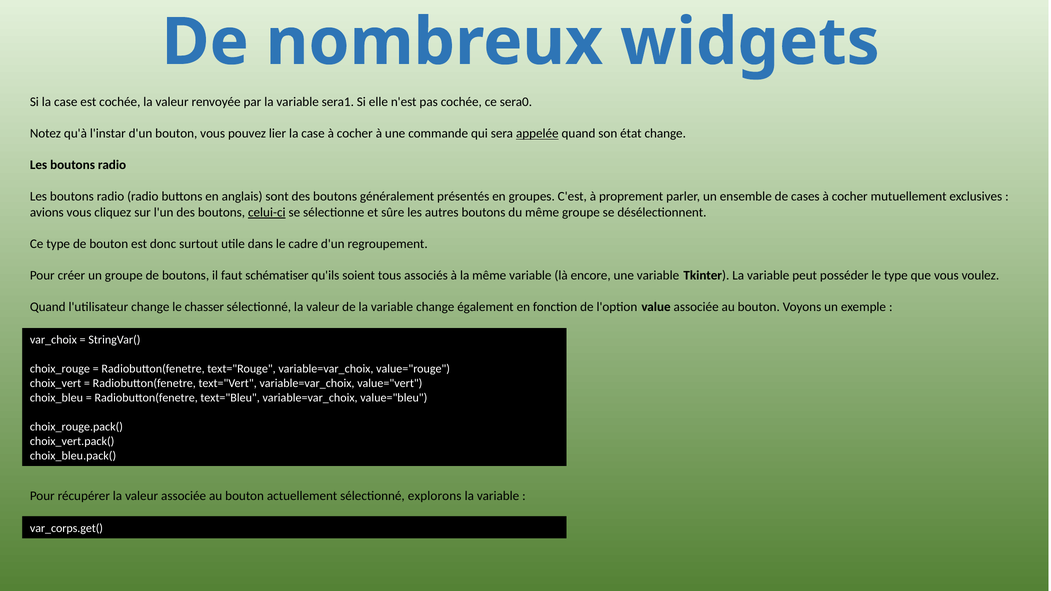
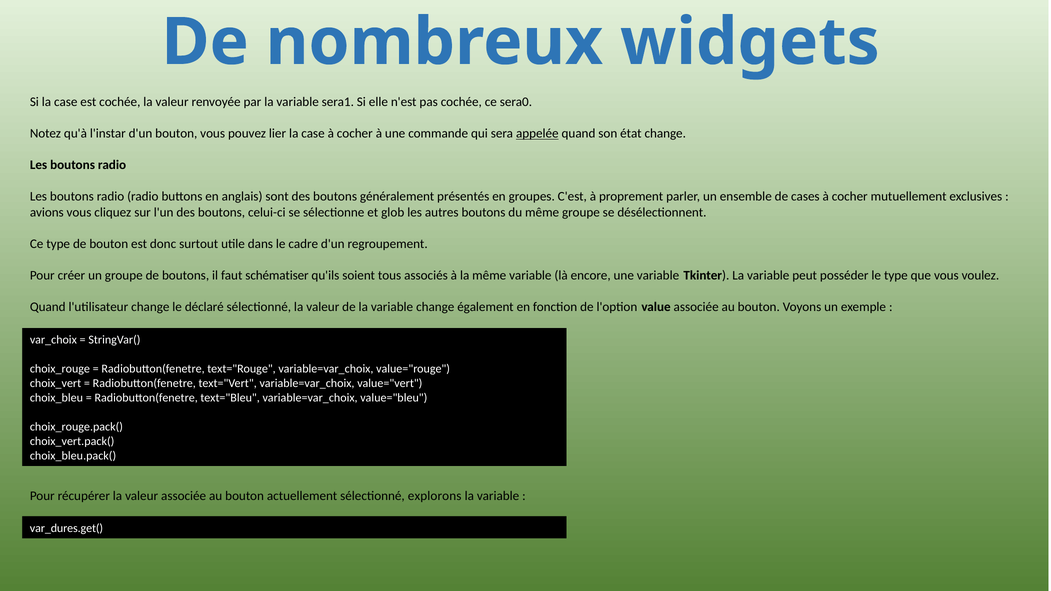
celui-ci underline: present -> none (267, 212)
sûre: sûre -> glob (393, 212)
chasser: chasser -> déclaré (204, 307)
var_corps.get(: var_corps.get( -> var_dures.get( (66, 528)
